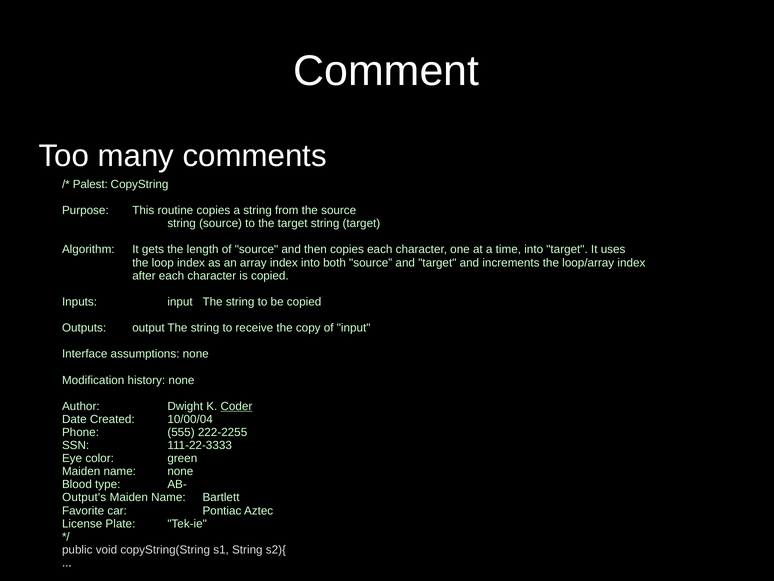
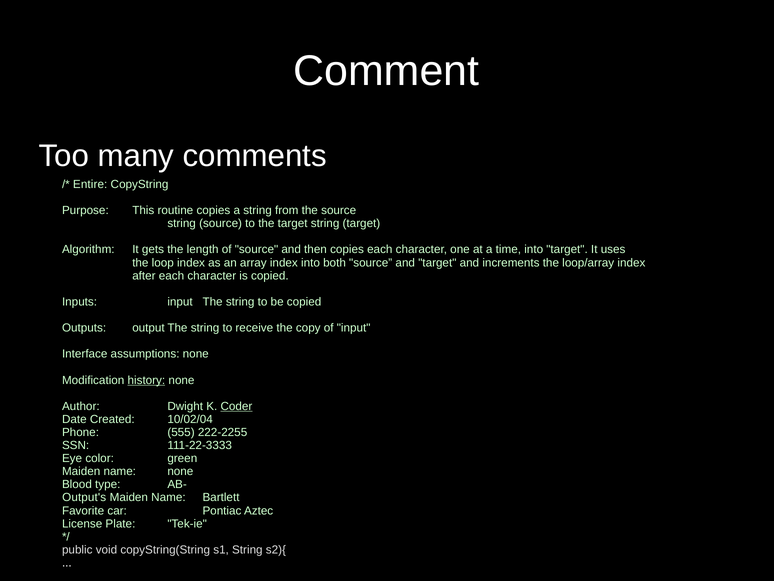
Palest: Palest -> Entire (90, 184)
history underline: none -> present (146, 380)
10/00/04: 10/00/04 -> 10/02/04 (190, 419)
